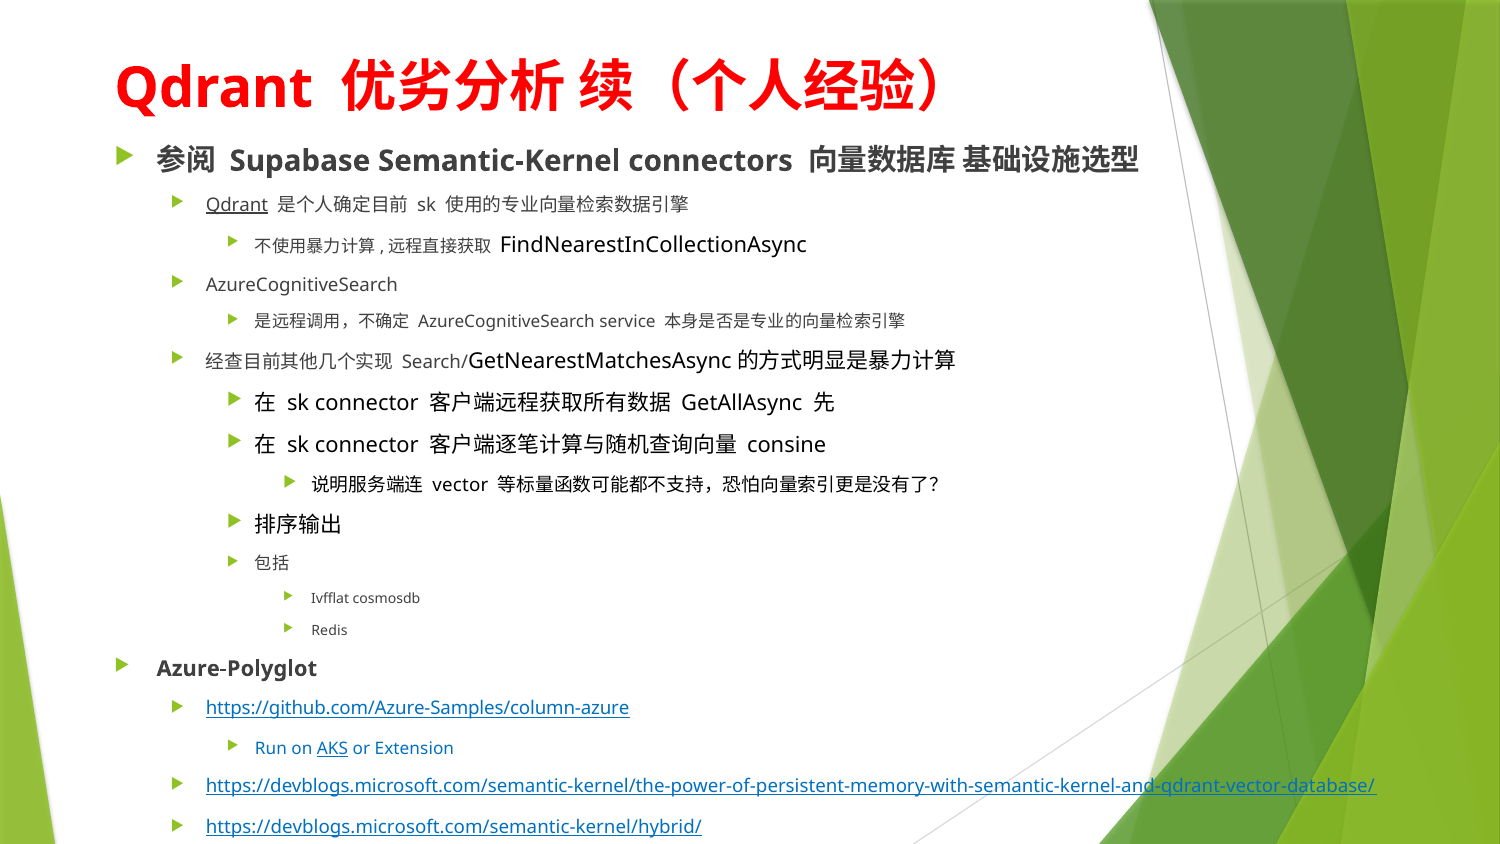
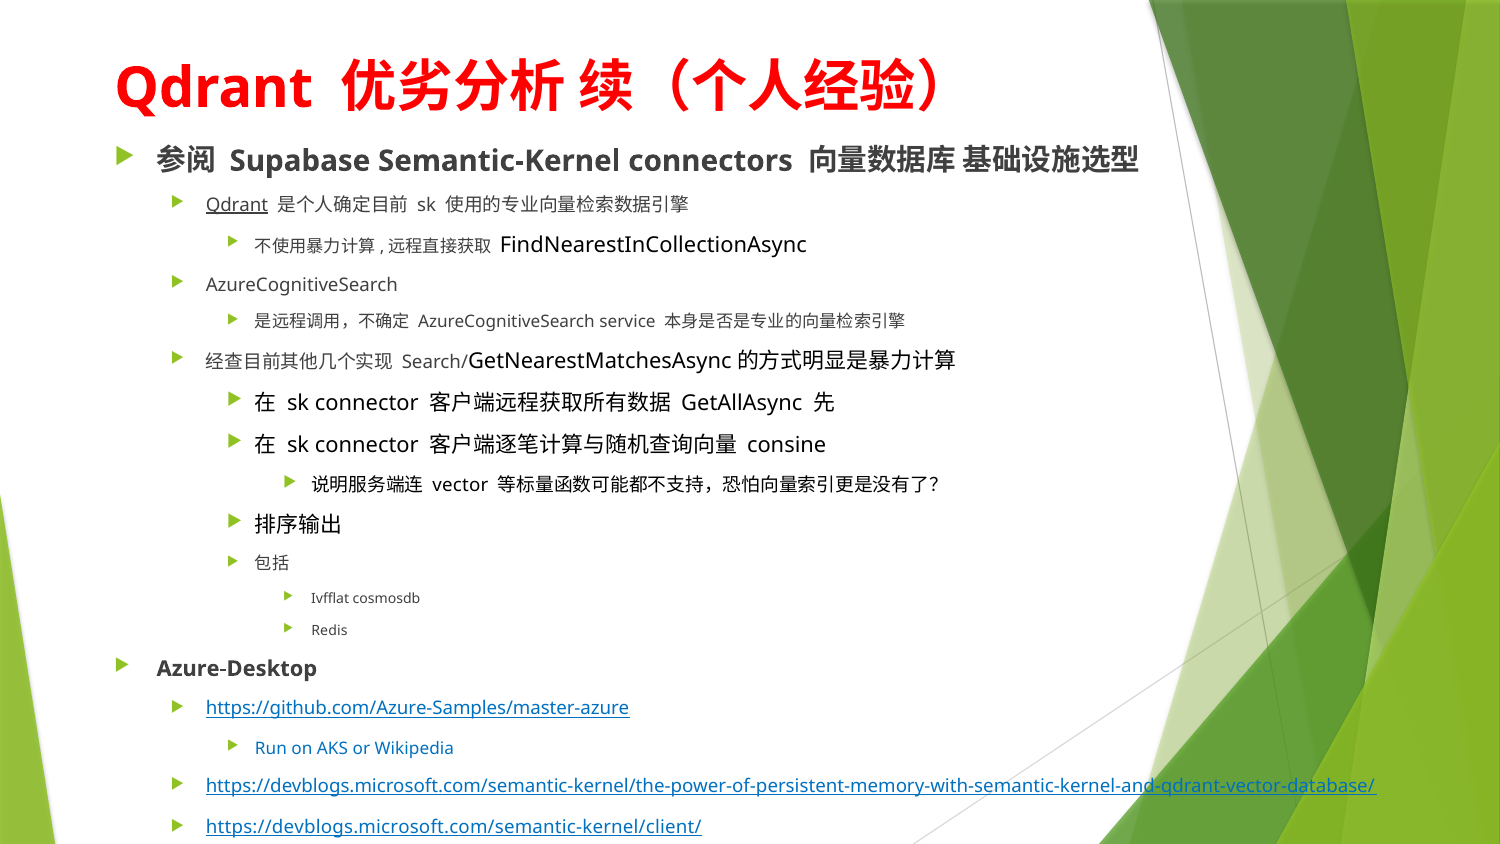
Azure-Polyglot: Azure-Polyglot -> Azure-Desktop (237, 669)
https://github.com/Azure-Samples/column-azure: https://github.com/Azure-Samples/column-azure -> https://github.com/Azure-Samples/master-azure (418, 708)
AKS underline: present -> none (333, 748)
Extension: Extension -> Wikipedia (414, 748)
https://devblogs.microsoft.com/semantic-kernel/hybrid/: https://devblogs.microsoft.com/semantic-kernel/hybrid/ -> https://devblogs.microsoft.com/semantic-kernel/client/ (454, 827)
